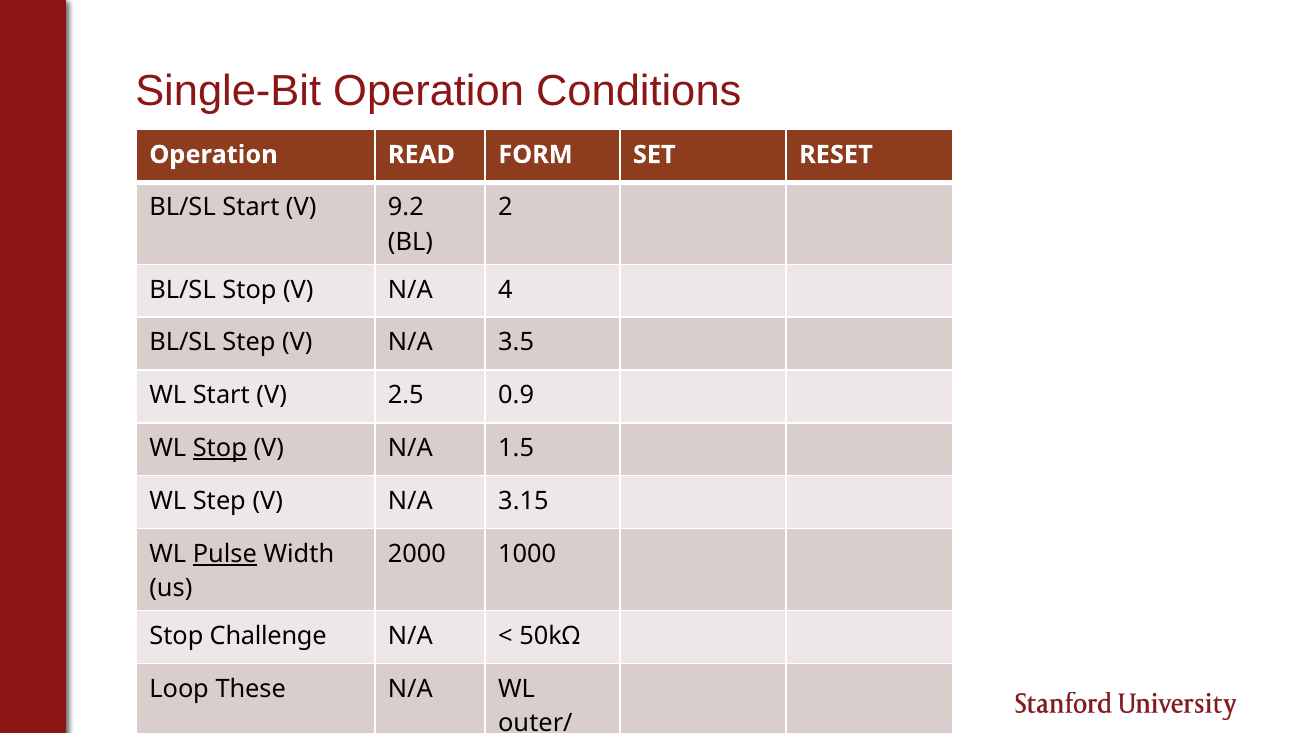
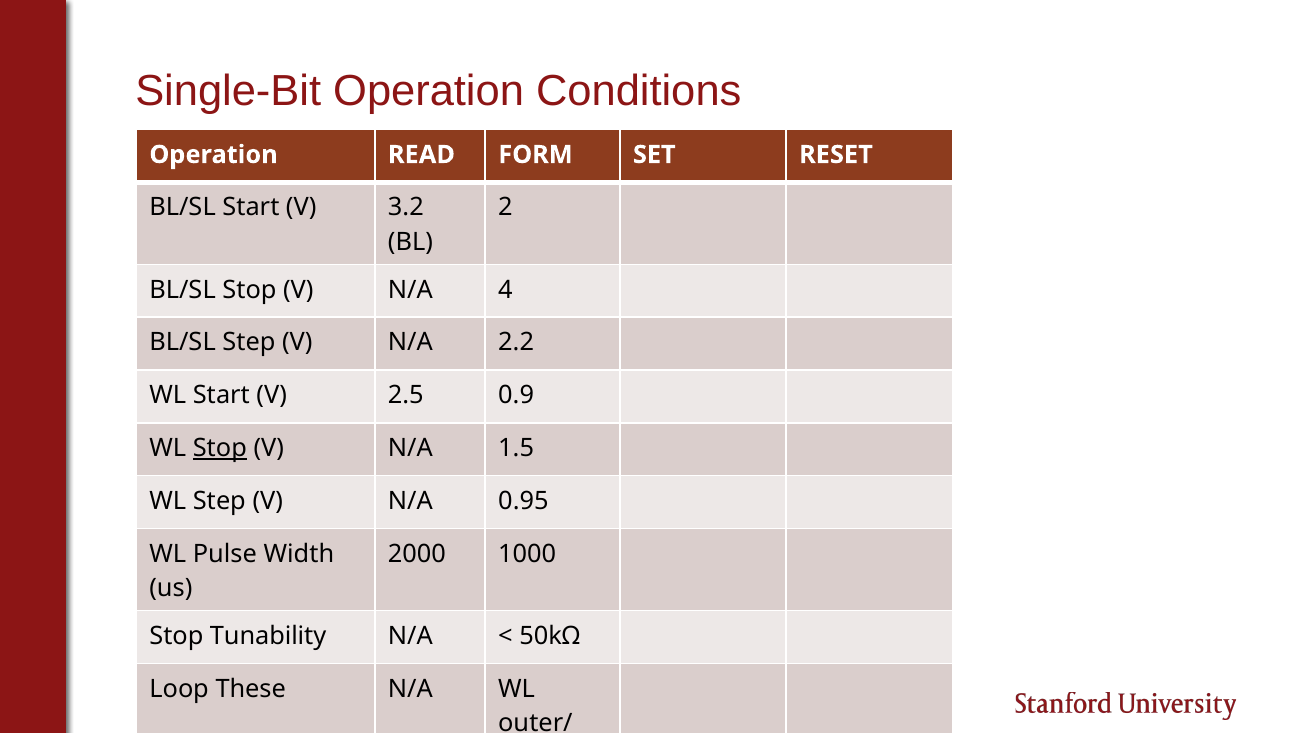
9.2: 9.2 -> 3.2 (406, 208)
3.5: 3.5 -> 2.2 (516, 343)
3.15: 3.15 -> 0.95 (523, 501)
Pulse underline: present -> none (225, 554)
Challenge: Challenge -> Tunability (268, 636)
